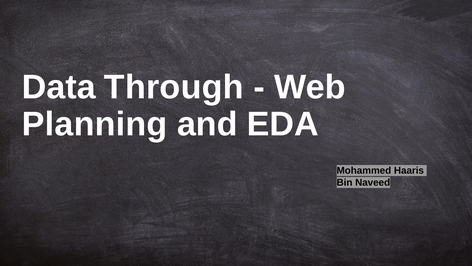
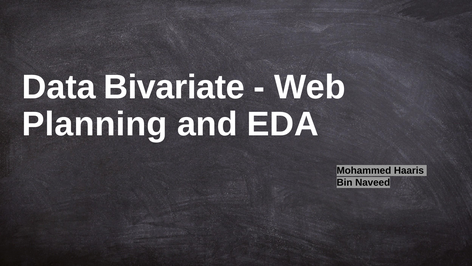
Through: Through -> Bivariate (174, 87)
